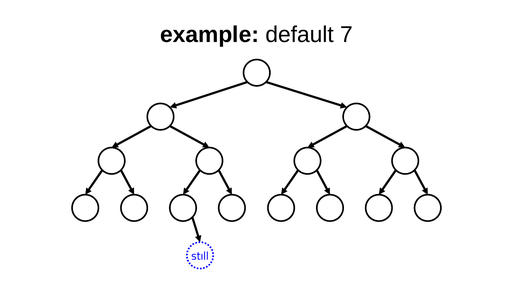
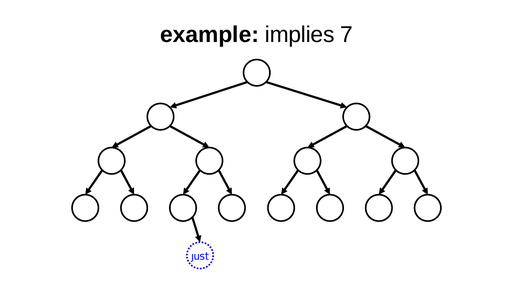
default: default -> implies (300, 35)
still: still -> just (200, 256)
